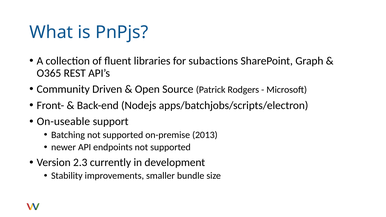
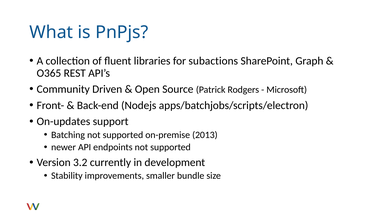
On-useable: On-useable -> On-updates (63, 122)
2.3: 2.3 -> 3.2 (80, 163)
